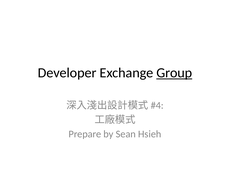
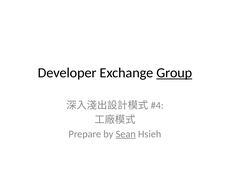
Sean underline: none -> present (126, 134)
